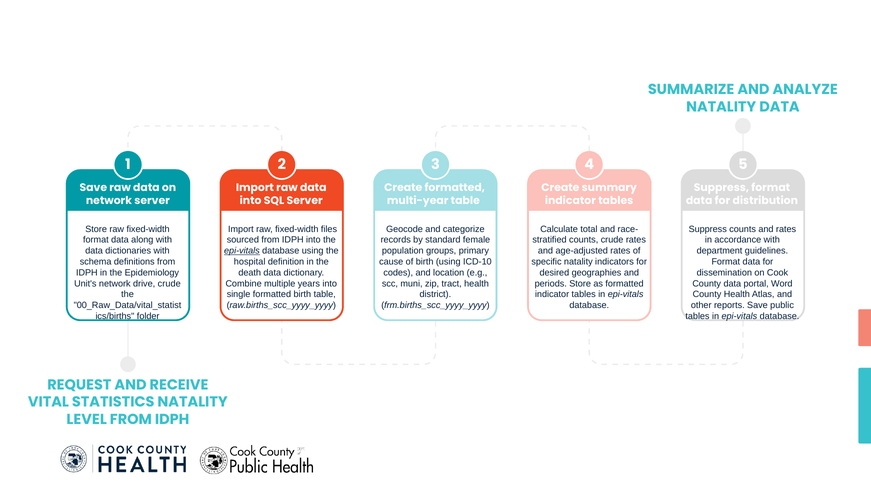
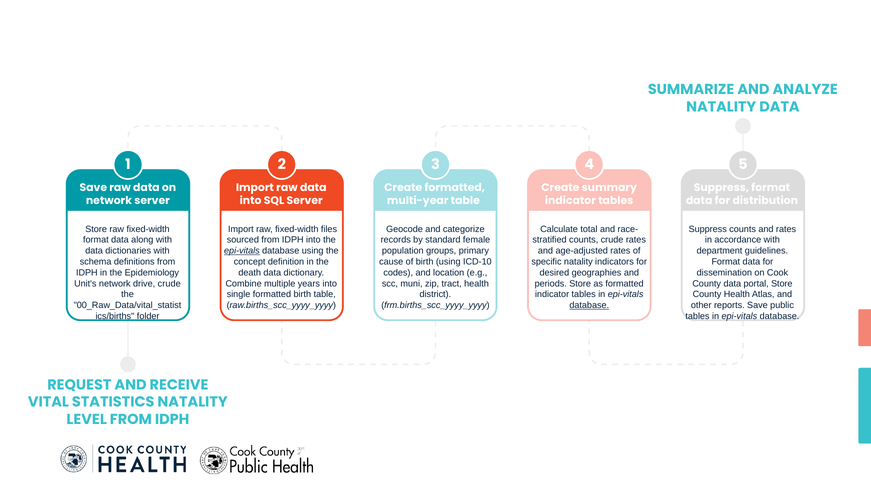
hospital: hospital -> concept (250, 262)
portal Word: Word -> Store (782, 284)
database underline: none -> present (589, 305)
